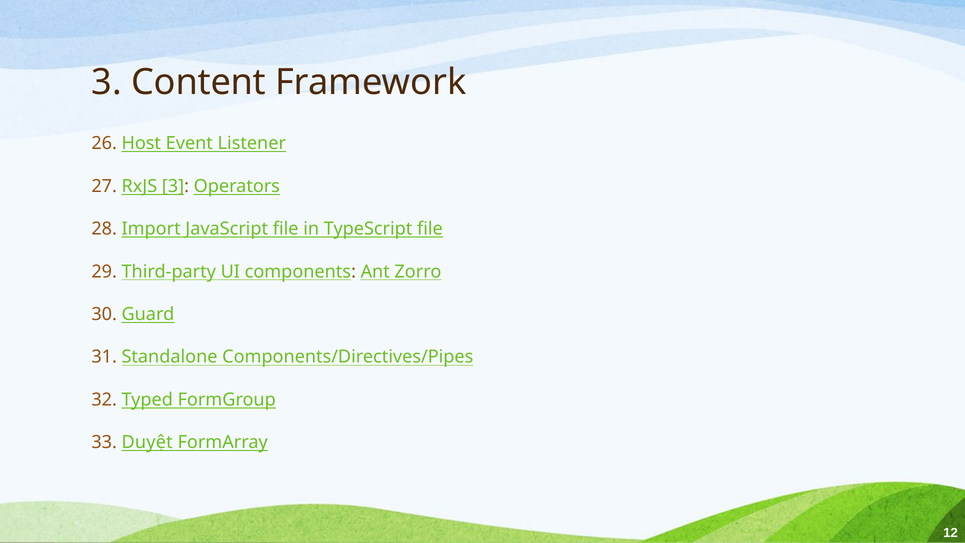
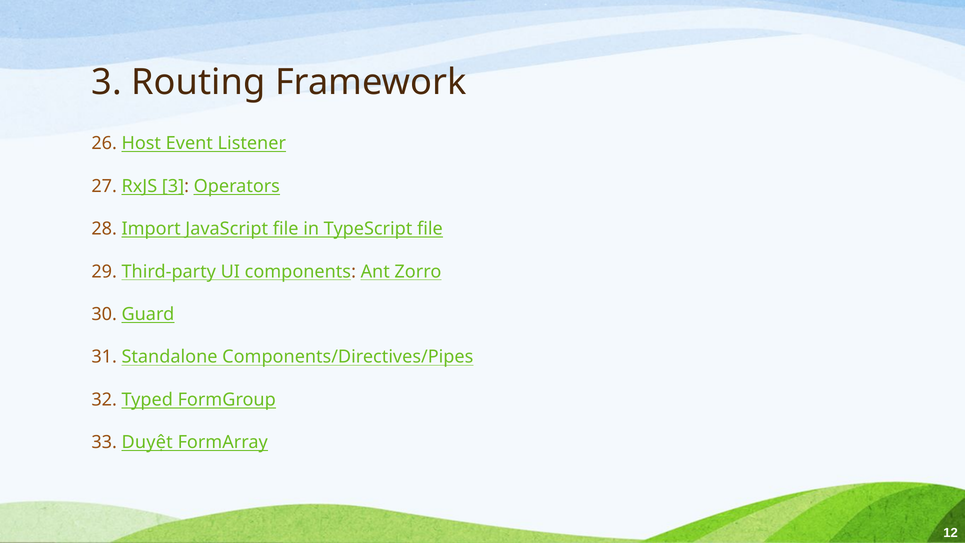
Content: Content -> Routing (198, 82)
